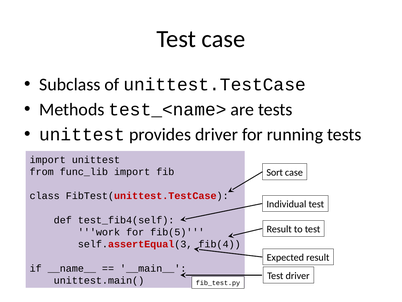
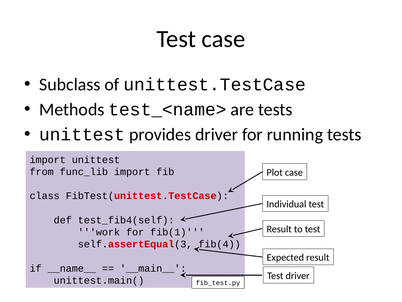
Sort: Sort -> Plot (275, 172)
fib(5: fib(5 -> fib(1 (177, 232)
